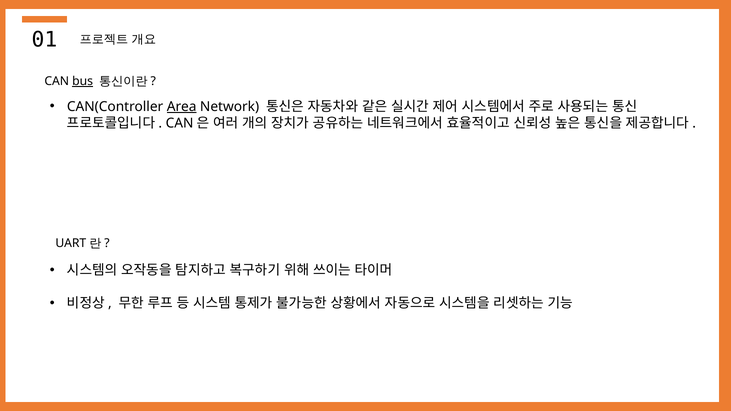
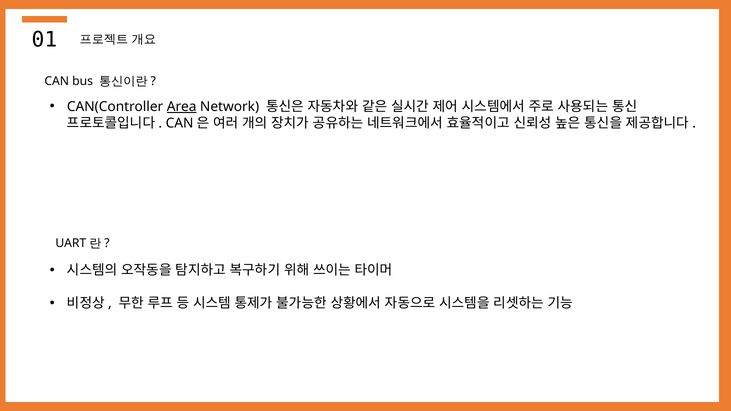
bus underline: present -> none (83, 81)
